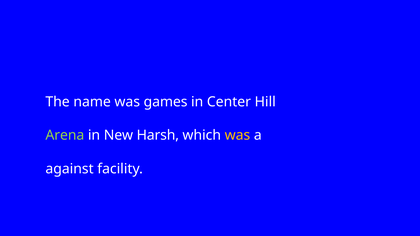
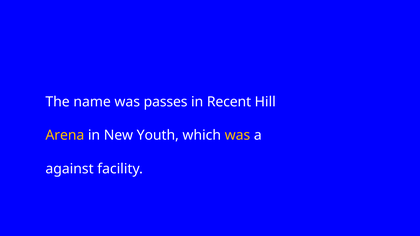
games: games -> passes (166, 102)
Center: Center -> Recent (229, 102)
Arena colour: light green -> yellow (65, 135)
Harsh: Harsh -> Youth (158, 135)
